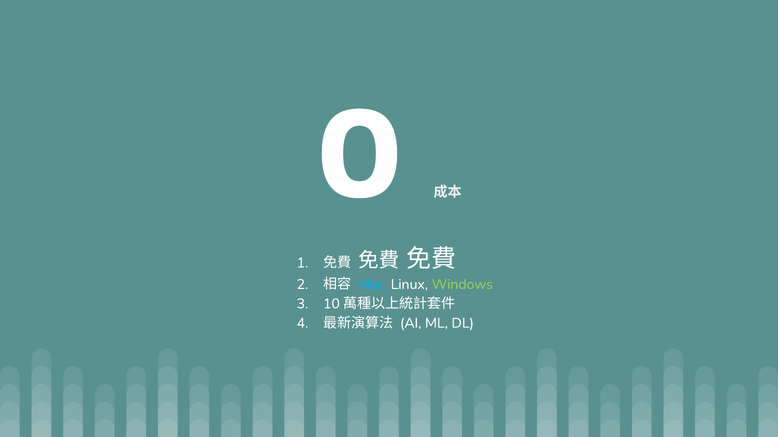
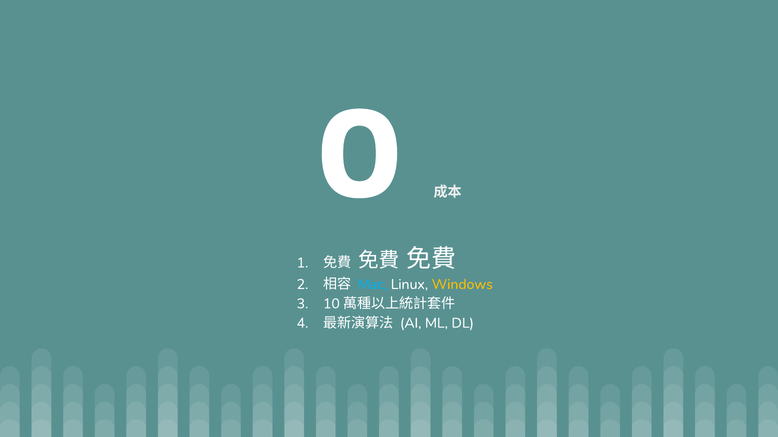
Windows colour: light green -> yellow (462, 285)
